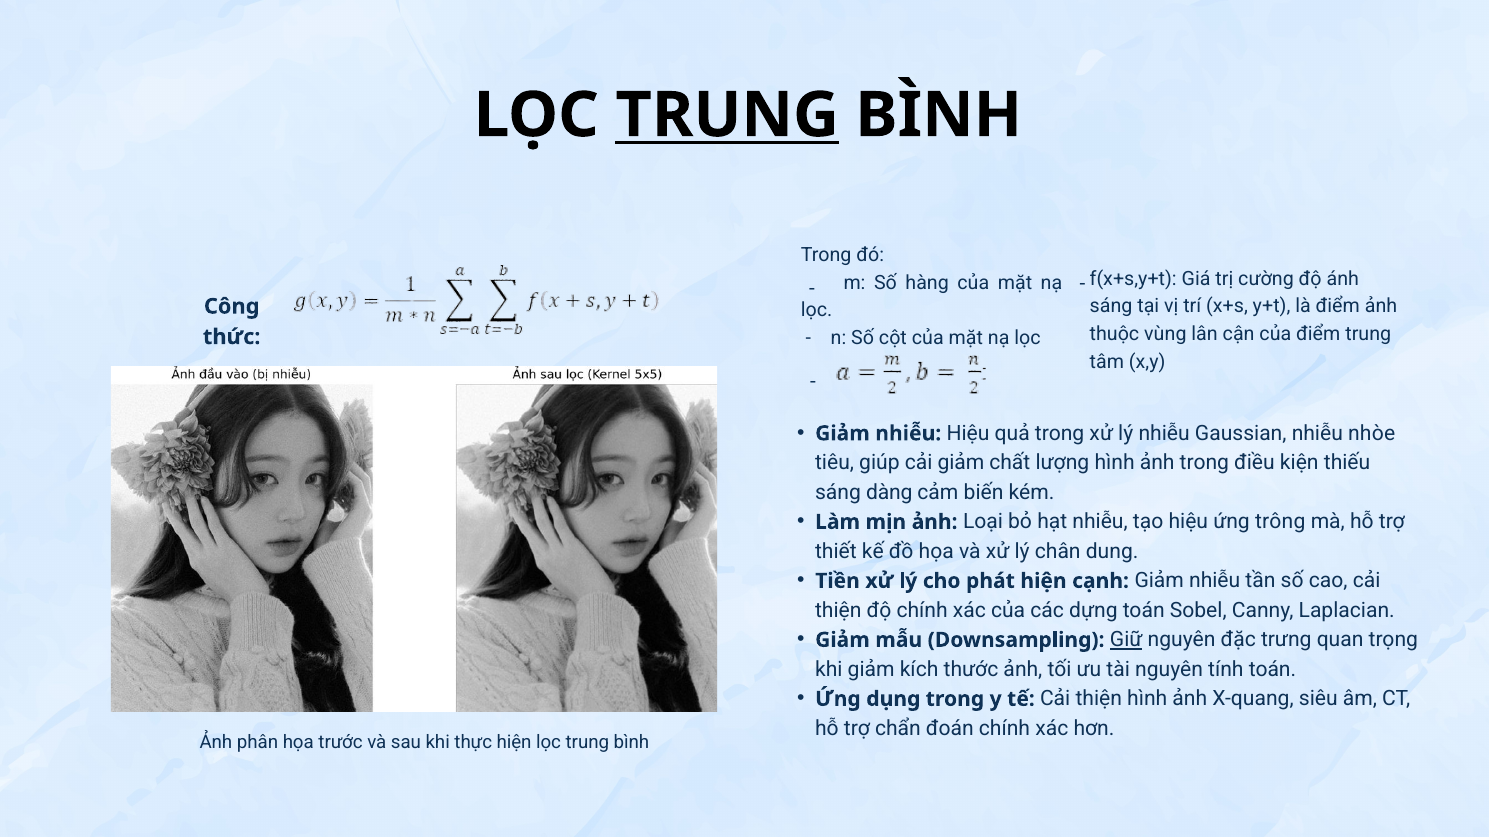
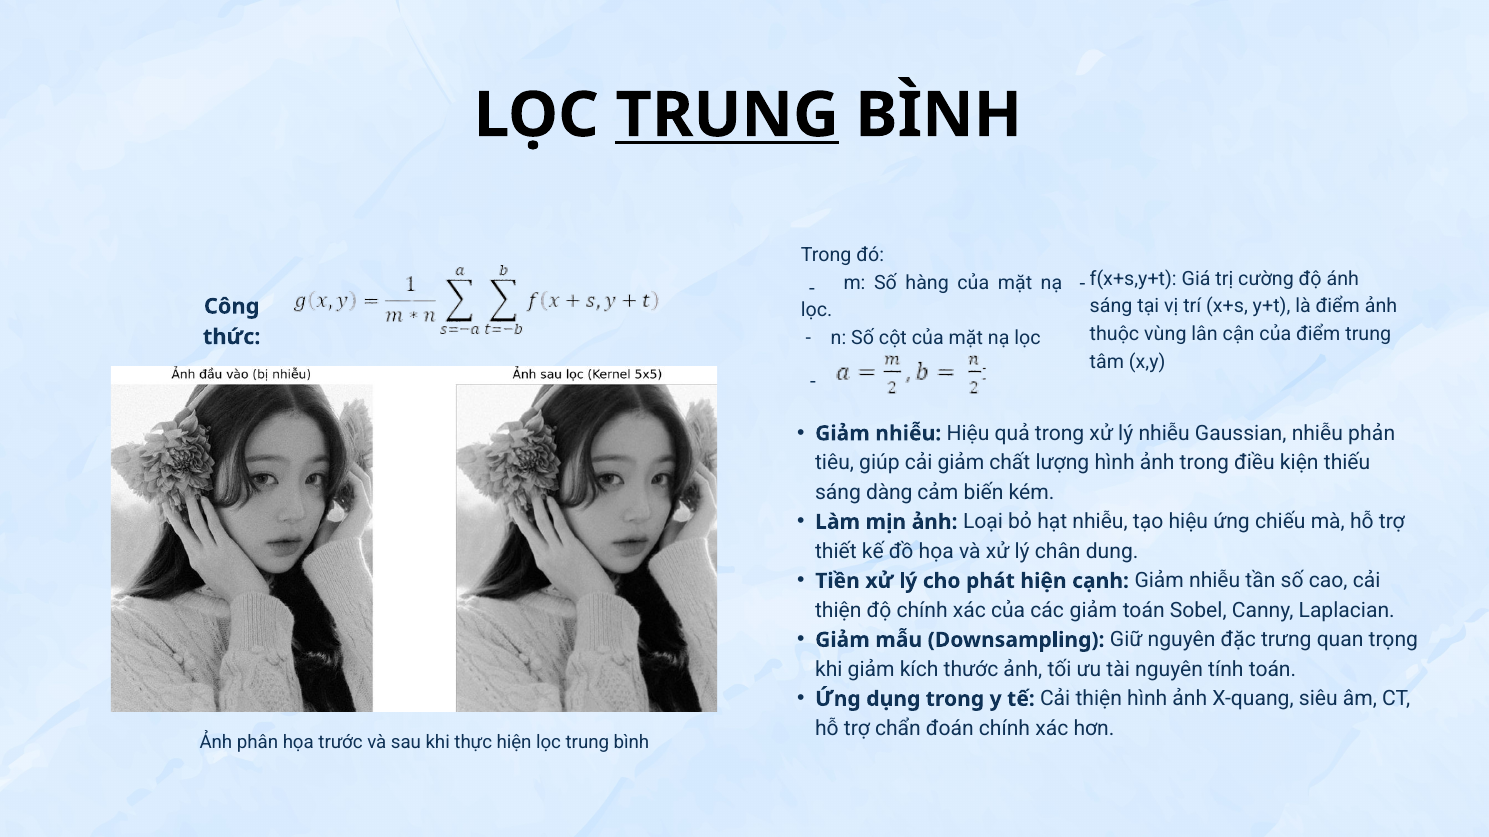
nhòe: nhòe -> phản (1372, 434)
trông: trông -> chiếu (1280, 522)
các dựng: dựng -> giảm (1093, 611)
Giữ underline: present -> none (1126, 640)
